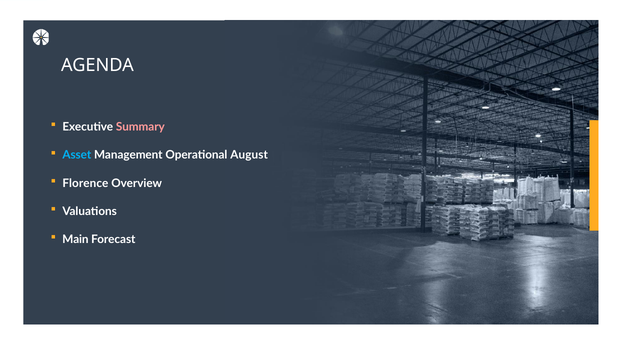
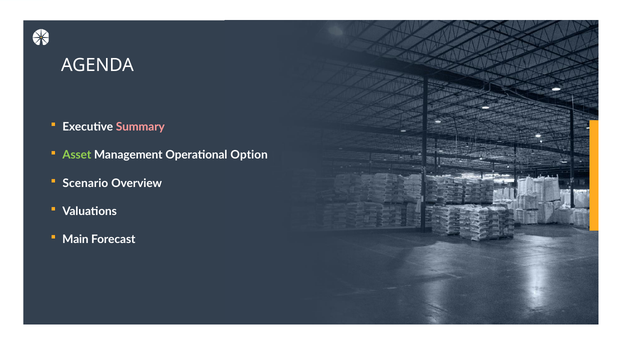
Asset colour: light blue -> light green (77, 155)
August: August -> Option (249, 155)
Florence: Florence -> Scenario (85, 183)
